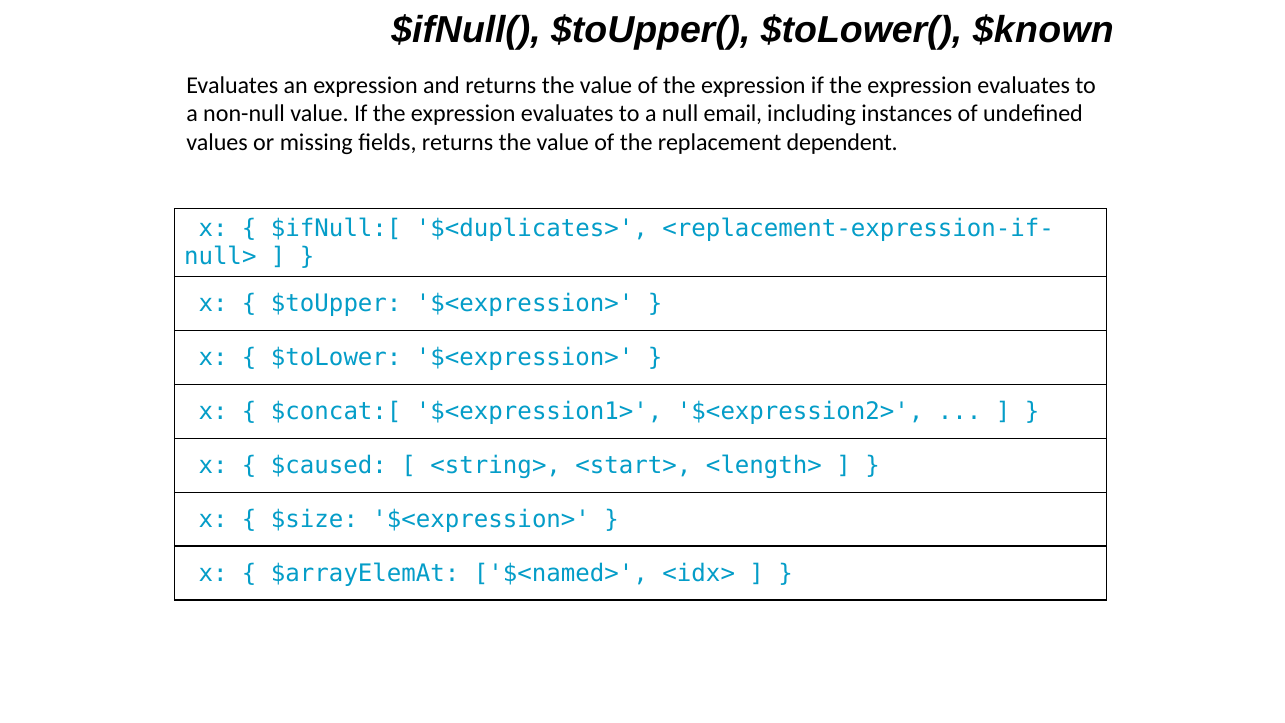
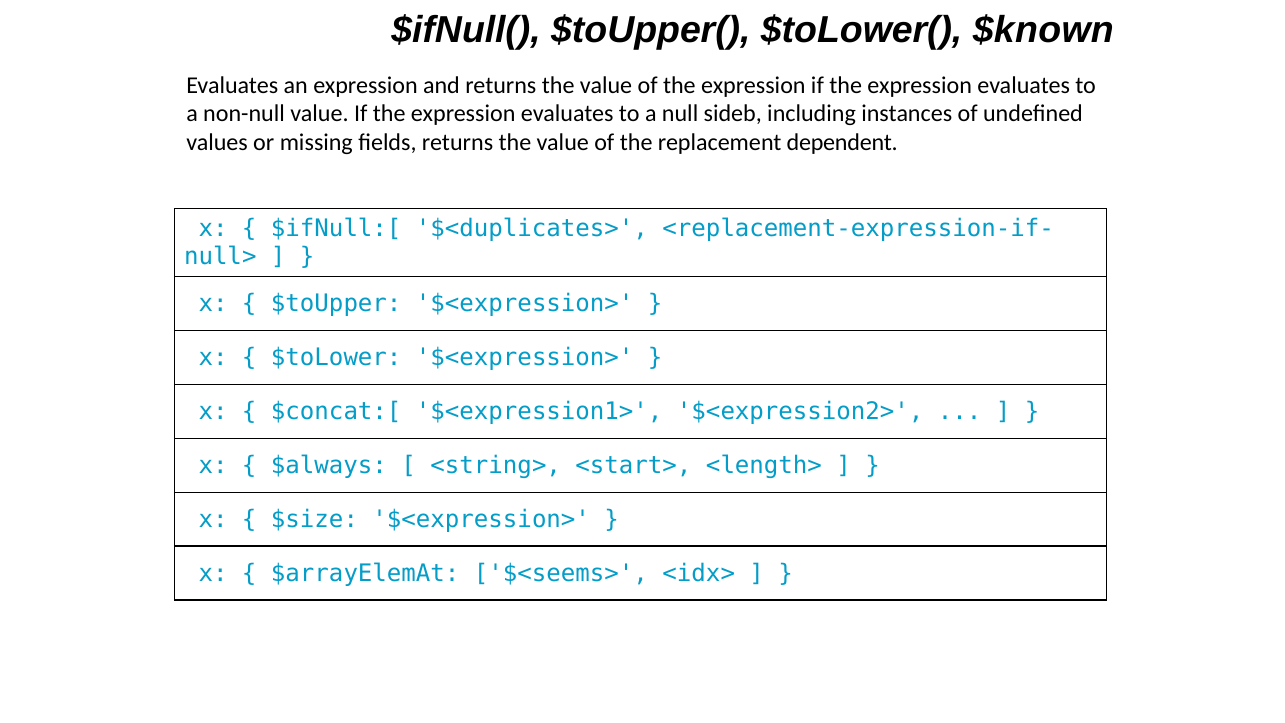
email: email -> sideb (733, 114)
$caused: $caused -> $always (329, 465)
$<named>: $<named> -> $<seems> (561, 573)
